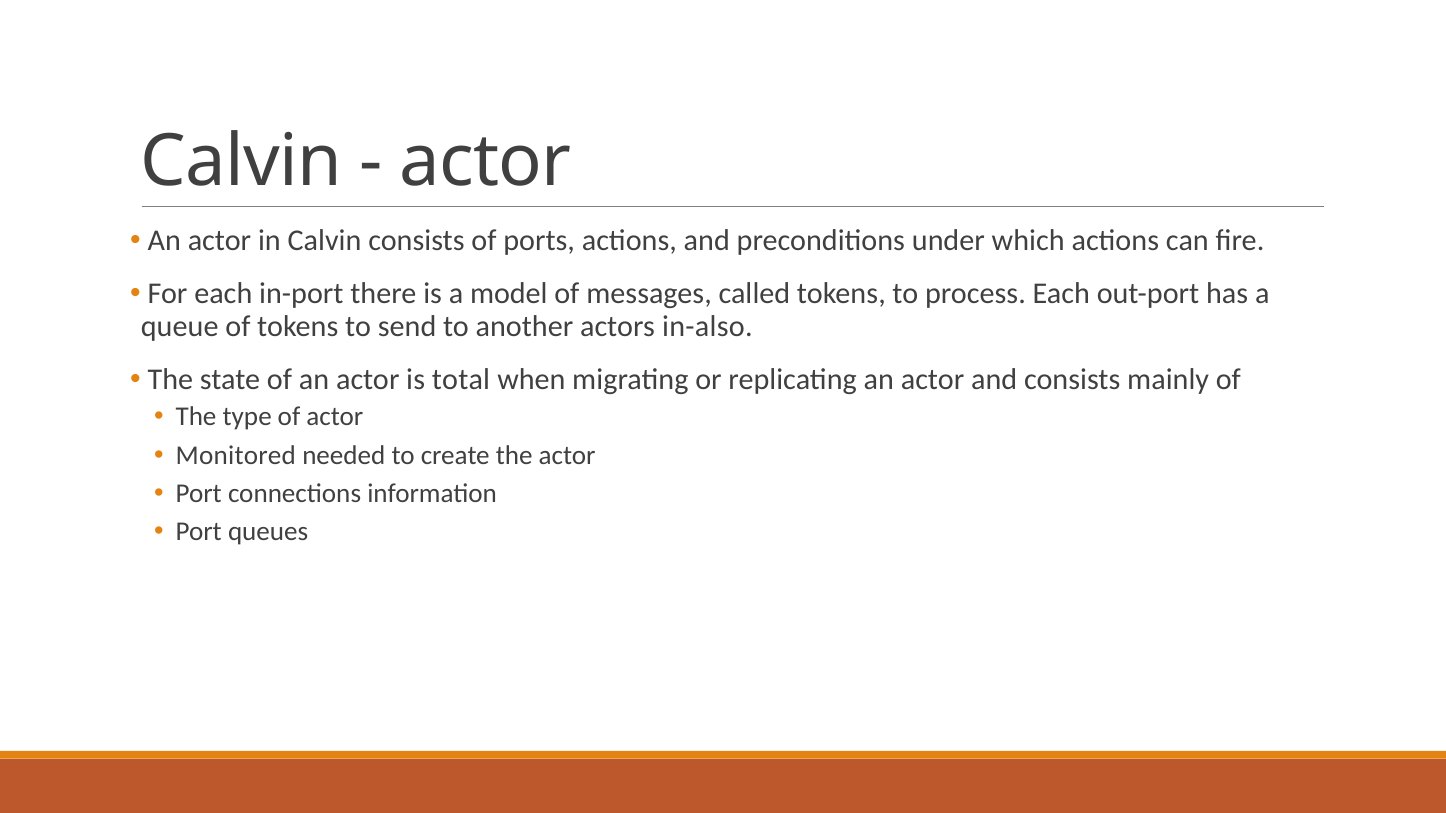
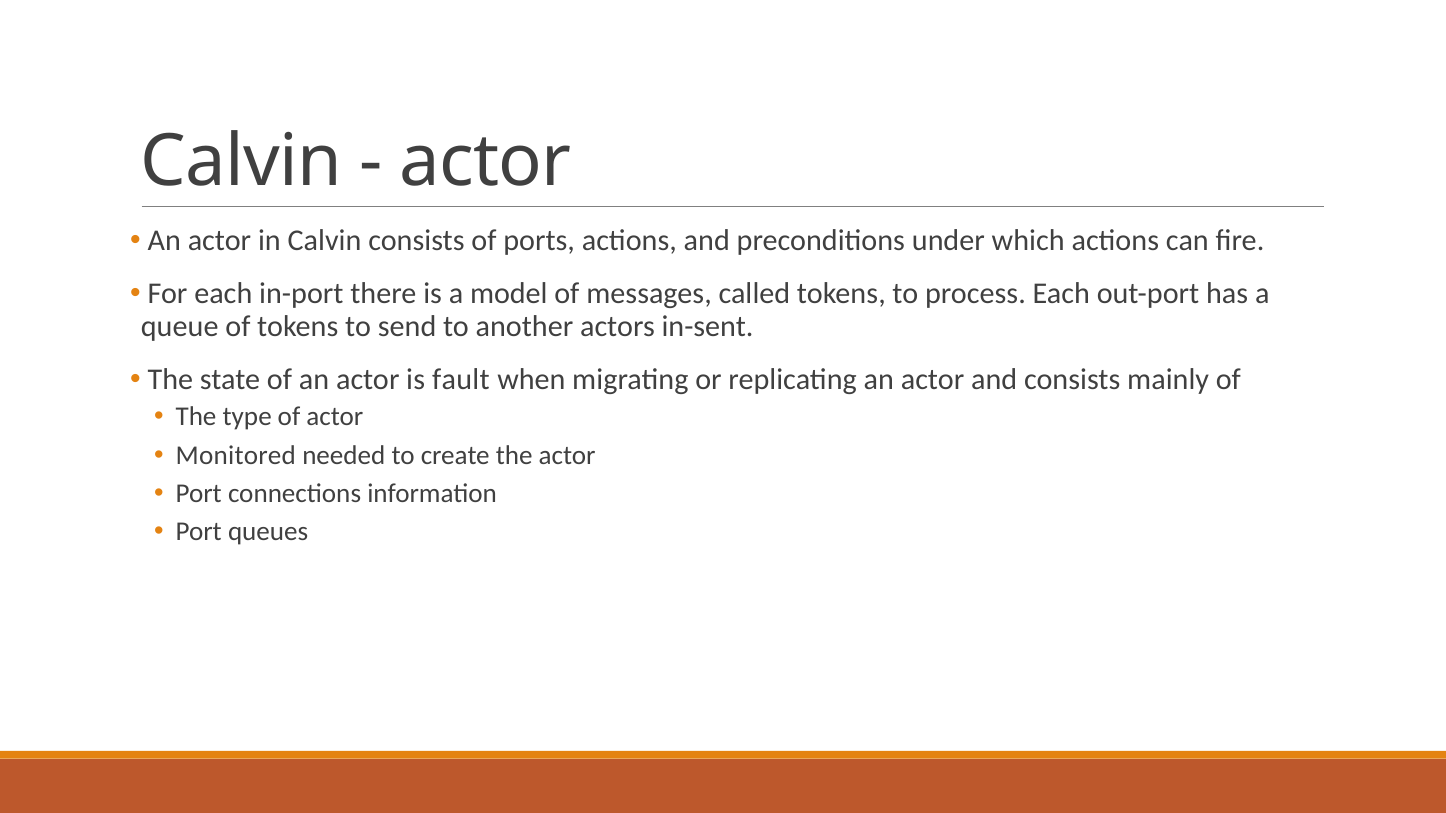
in-also: in-also -> in-sent (708, 327)
total: total -> fault (461, 380)
